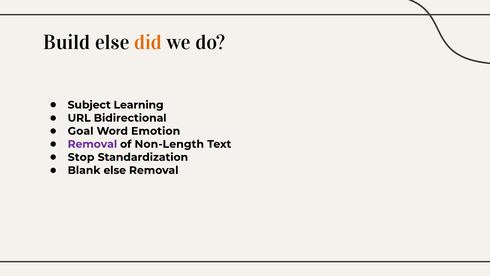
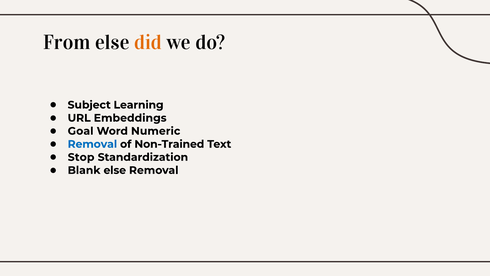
Build: Build -> From (67, 42)
Bidirectional: Bidirectional -> Embeddings (130, 118)
Emotion: Emotion -> Numeric (156, 131)
Removal colour: purple -> blue (92, 144)
Non-Length: Non-Length -> Non-Trained (169, 144)
